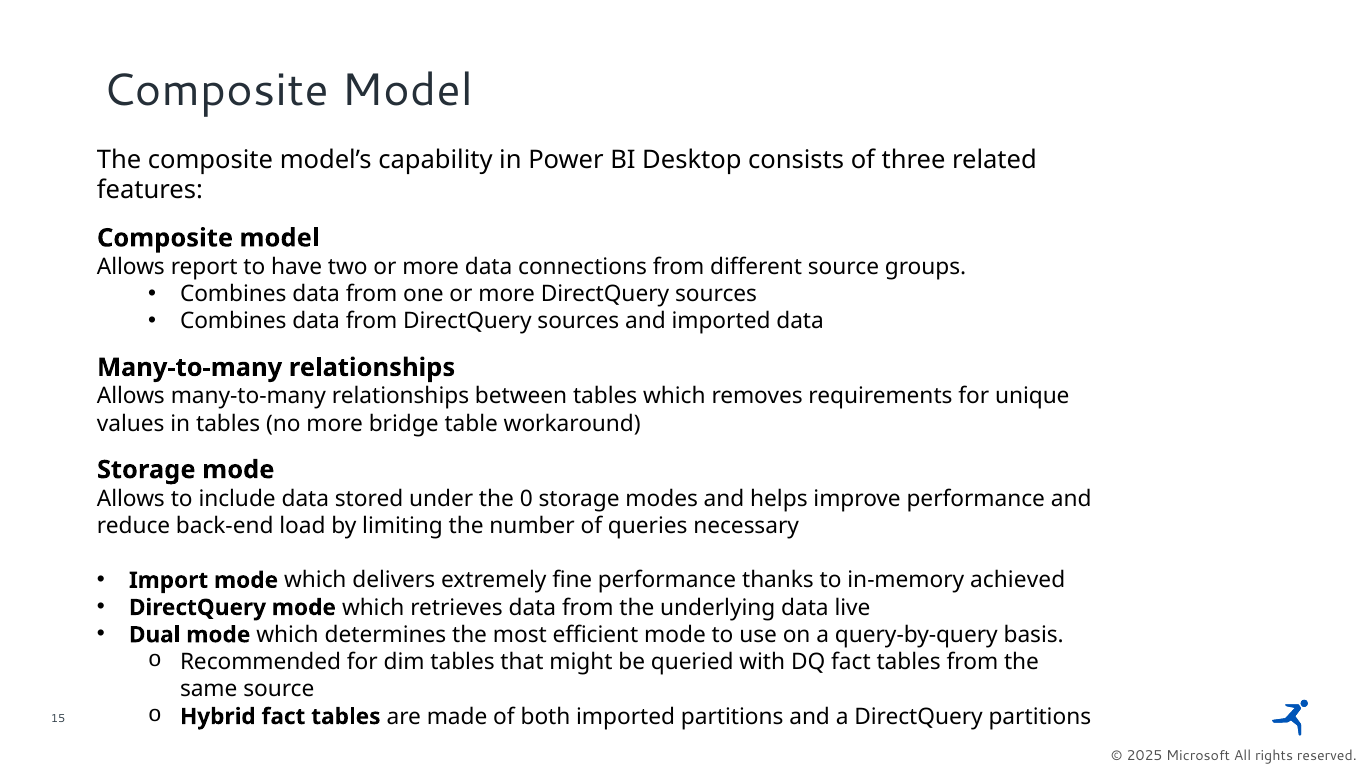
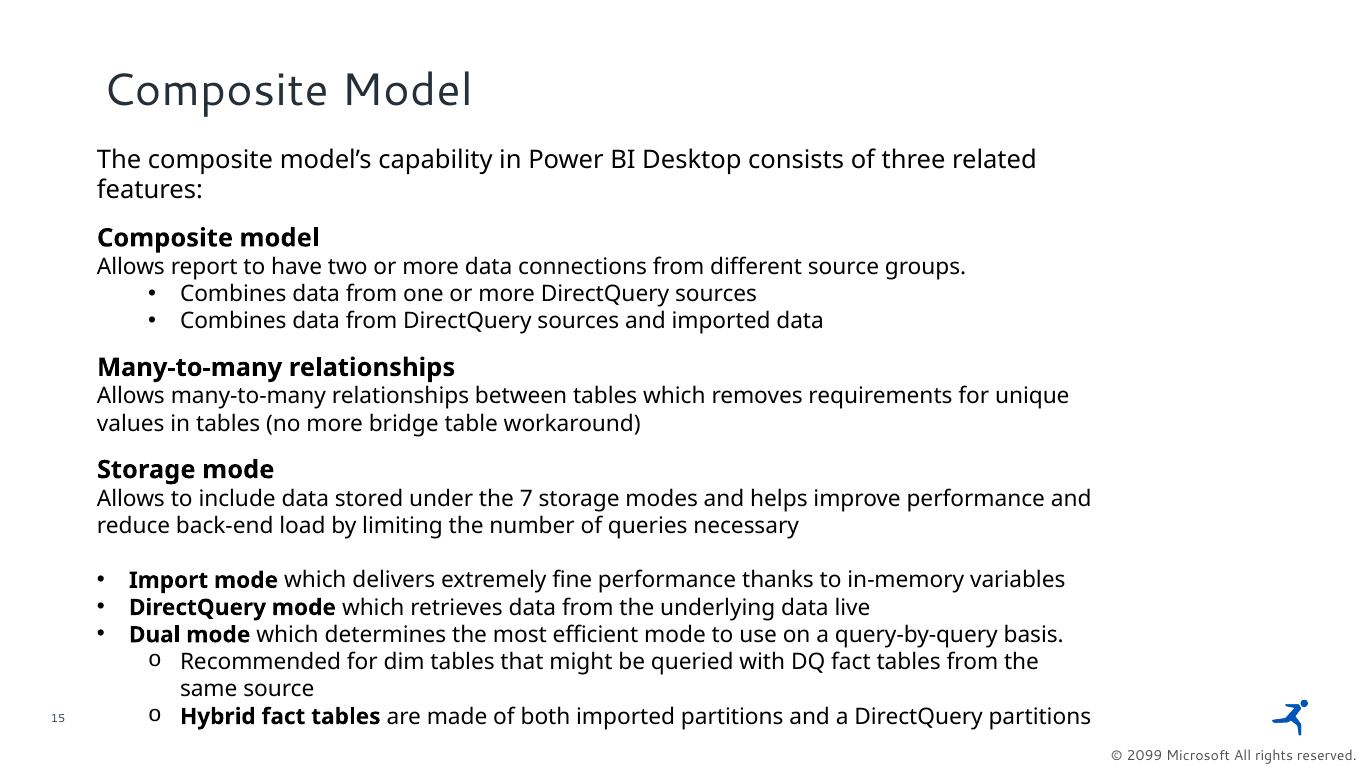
0: 0 -> 7 (526, 498)
achieved: achieved -> variables (1018, 580)
2025: 2025 -> 2099 (1145, 755)
